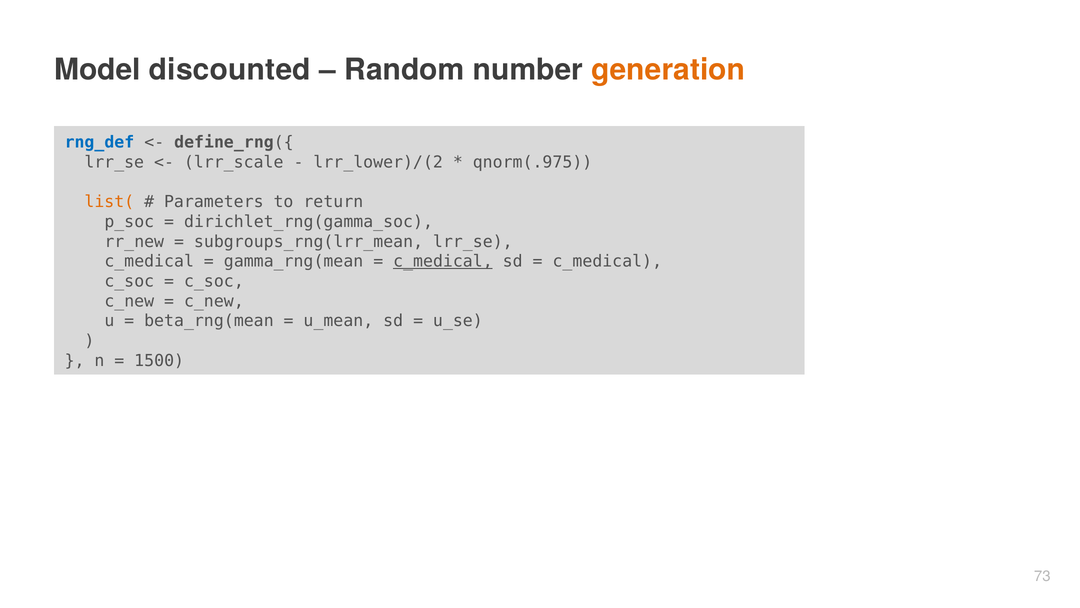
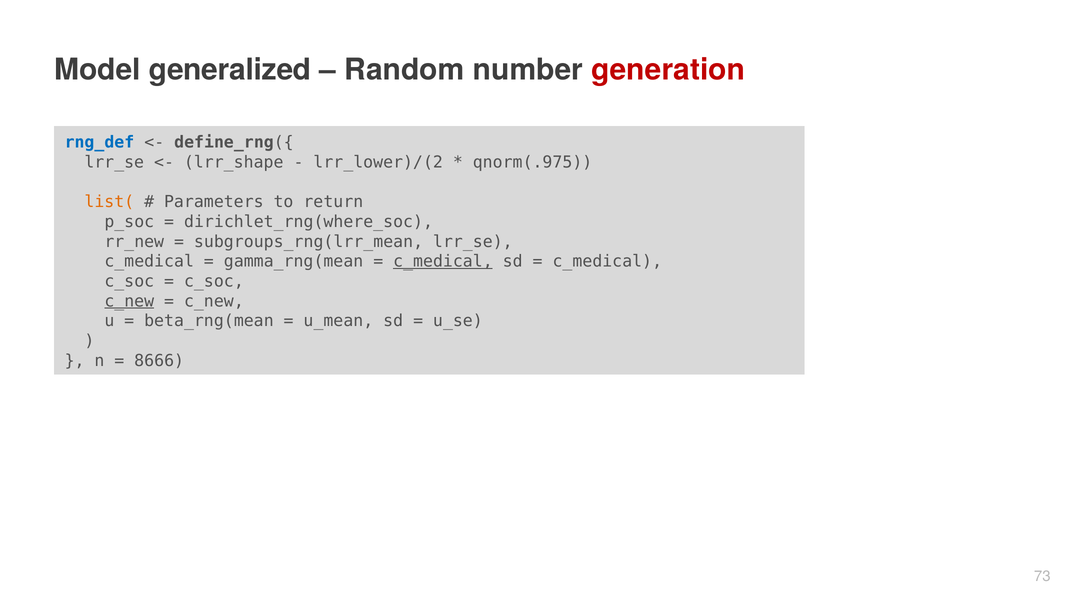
discounted: discounted -> generalized (230, 70)
generation colour: orange -> red (668, 70)
lrr_scale: lrr_scale -> lrr_shape (234, 162)
dirichlet_rng(gamma_soc: dirichlet_rng(gamma_soc -> dirichlet_rng(where_soc (309, 222)
c_new underline: none -> present (129, 301)
1500: 1500 -> 8666 (159, 360)
